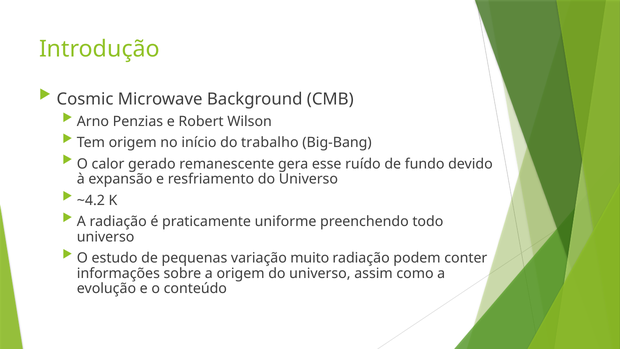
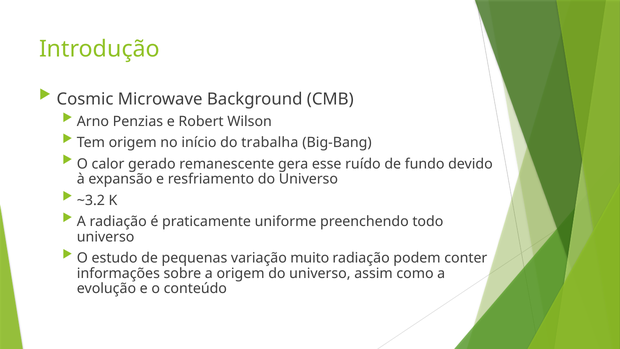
trabalho: trabalho -> trabalha (270, 143)
~4.2: ~4.2 -> ~3.2 (91, 200)
